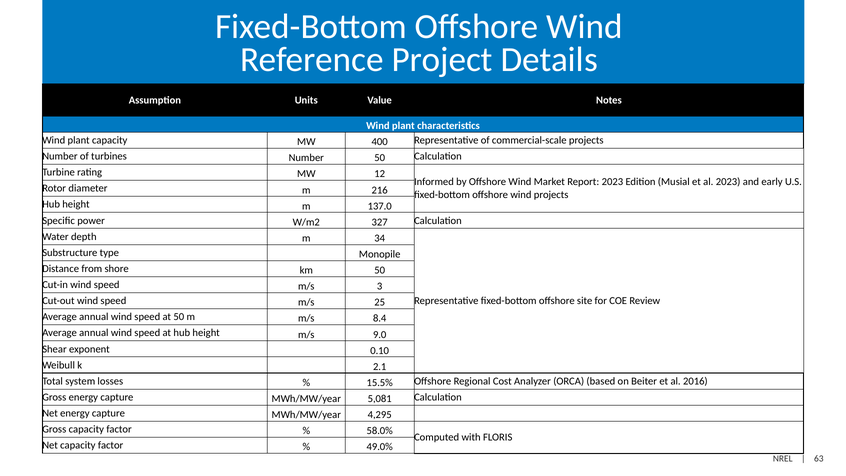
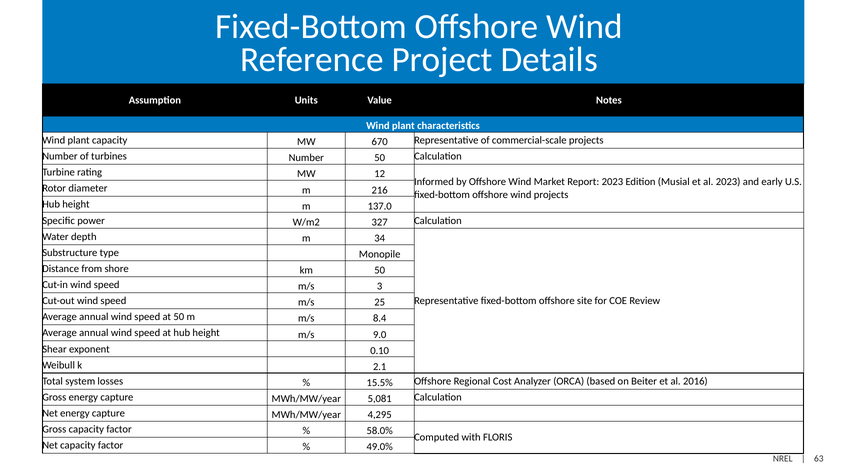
400: 400 -> 670 (380, 142)
